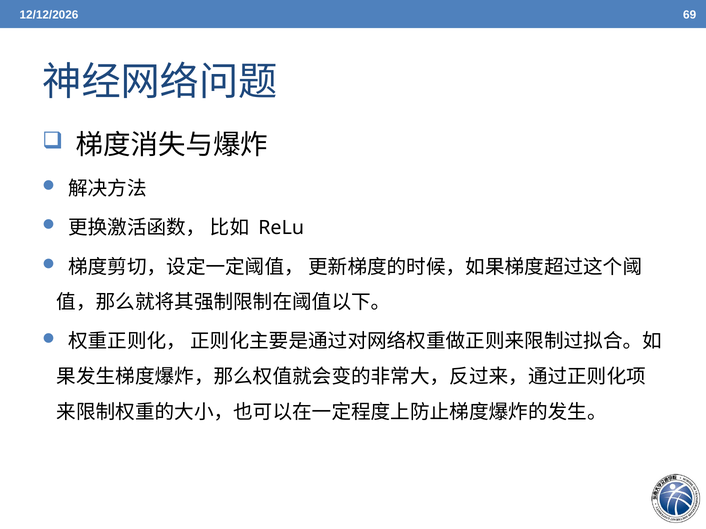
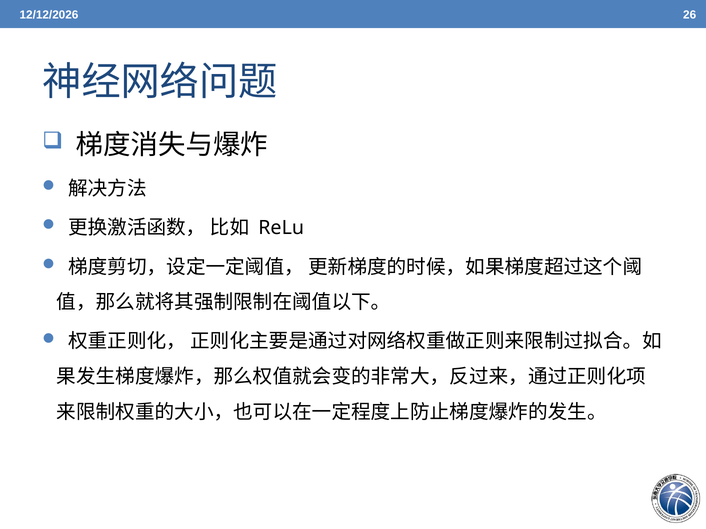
69: 69 -> 26 (690, 15)
